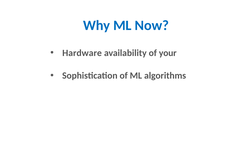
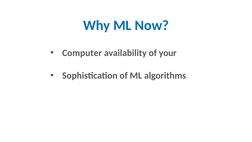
Hardware: Hardware -> Computer (82, 53)
